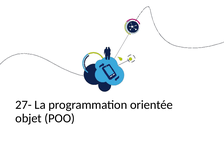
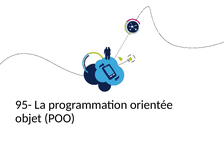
27-: 27- -> 95- (24, 105)
